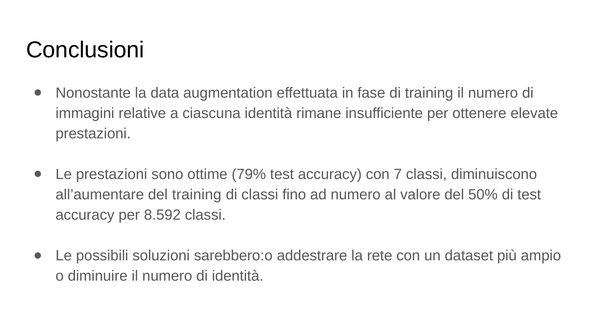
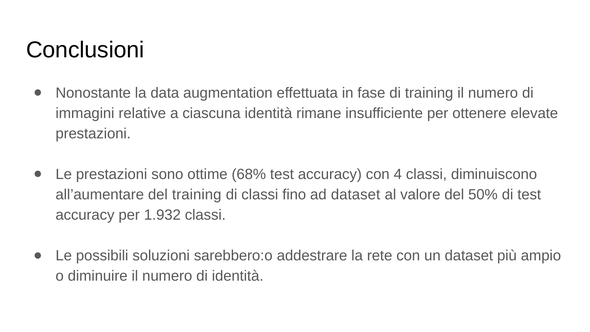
79%: 79% -> 68% (249, 174)
7: 7 -> 4 (398, 174)
ad numero: numero -> dataset (356, 195)
8.592: 8.592 -> 1.932 (162, 215)
